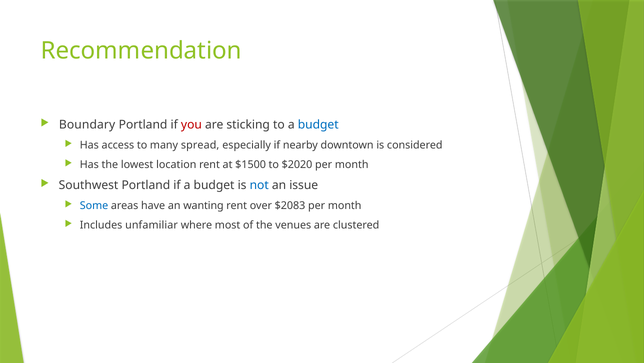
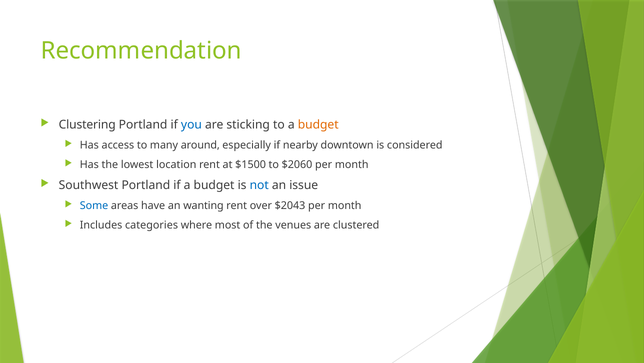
Boundary: Boundary -> Clustering (87, 125)
you colour: red -> blue (191, 125)
budget colour: blue -> orange (318, 125)
spread: spread -> around (200, 145)
$2020: $2020 -> $2060 (297, 165)
$2083: $2083 -> $2043 (290, 205)
unfamiliar: unfamiliar -> categories (152, 225)
